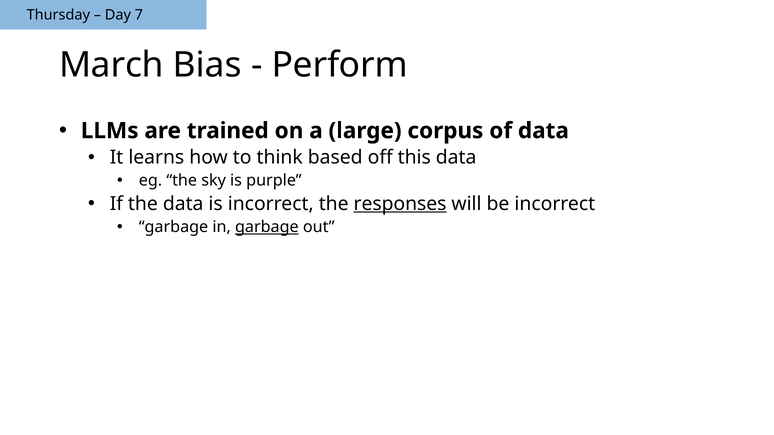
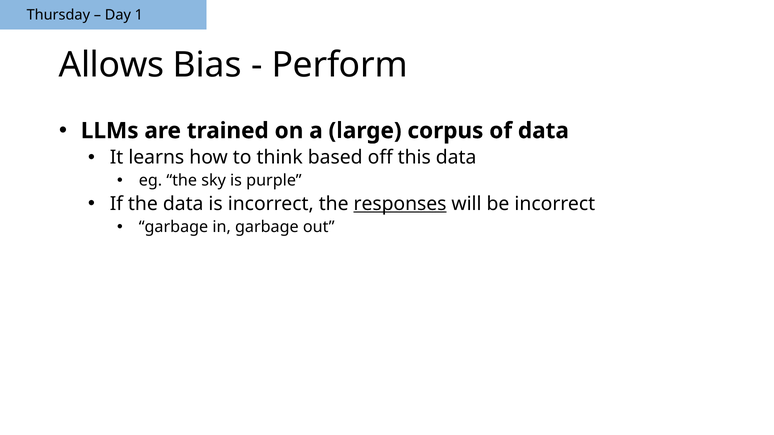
7: 7 -> 1 (139, 15)
March: March -> Allows (111, 65)
garbage underline: present -> none (267, 227)
